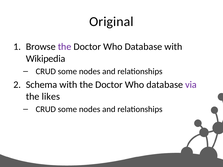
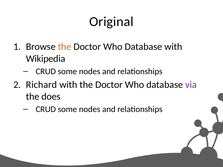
the colour: purple -> orange (65, 47)
Schema: Schema -> Richard (41, 85)
likes: likes -> does (51, 97)
